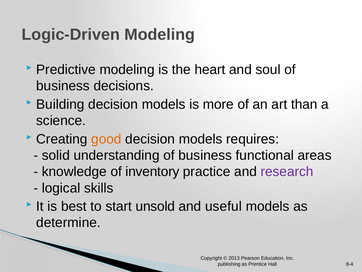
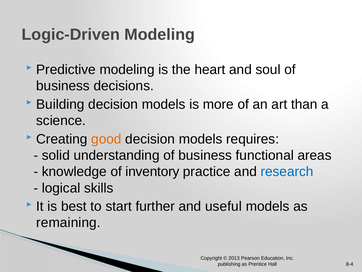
research colour: purple -> blue (287, 171)
unsold: unsold -> further (155, 206)
determine: determine -> remaining (68, 222)
